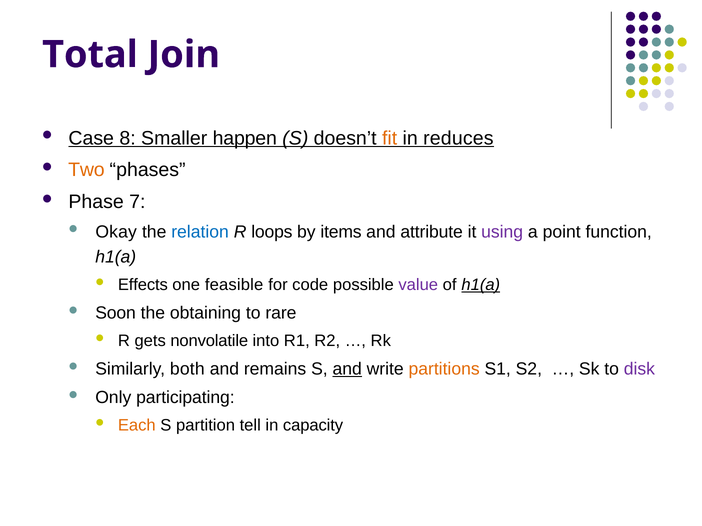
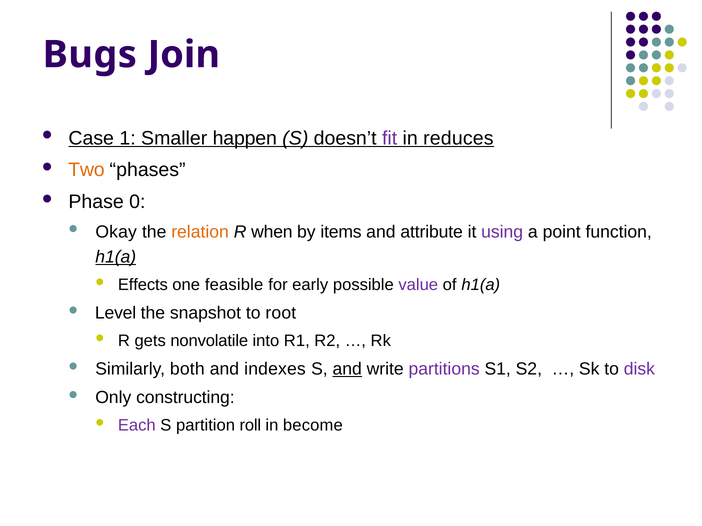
Total: Total -> Bugs (90, 55)
8: 8 -> 1 (128, 138)
fit colour: orange -> purple (390, 138)
7: 7 -> 0 (137, 202)
relation colour: blue -> orange (200, 232)
loops: loops -> when (272, 232)
h1(a underline: none -> present (116, 257)
code: code -> early (310, 285)
h1(a underline: present -> none (481, 285)
Soon: Soon -> Level (116, 313)
obtaining: obtaining -> snapshot (205, 313)
rare: rare -> root (281, 313)
remains: remains -> indexes (275, 369)
partitions colour: orange -> purple (444, 369)
participating: participating -> constructing (185, 398)
Each colour: orange -> purple (137, 426)
tell: tell -> roll (250, 426)
capacity: capacity -> become (313, 426)
